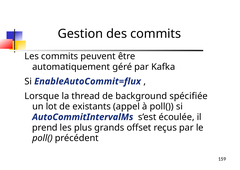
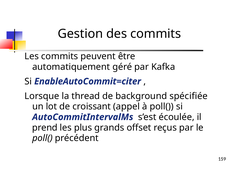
EnableAutoCommit=flux: EnableAutoCommit=flux -> EnableAutoCommit=citer (88, 81)
existants: existants -> croissant (92, 106)
